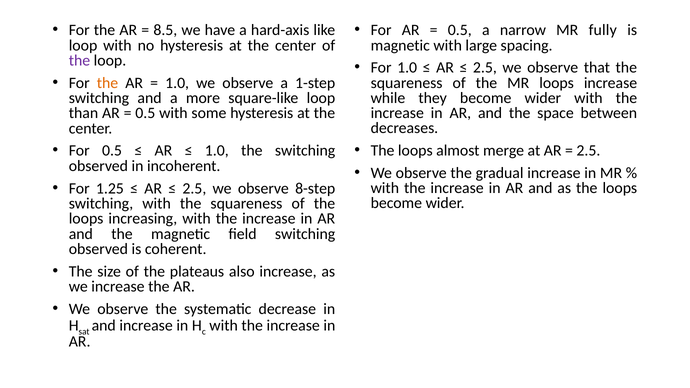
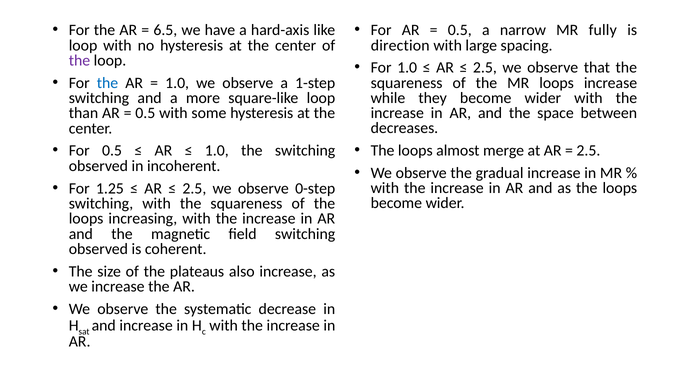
8.5: 8.5 -> 6.5 (165, 30)
magnetic: magnetic -> direction (400, 45)
the colour: orange -> blue (107, 83)
8-step: 8-step -> 0-step (315, 188)
